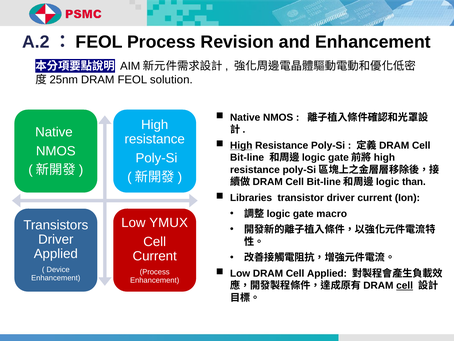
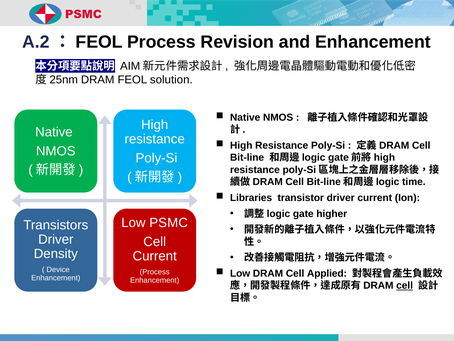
High underline: present -> none (241, 145)
than: than -> time (414, 182)
macro: macro -> higher (332, 213)
YMUX: YMUX -> PSMC (169, 223)
Applied: Applied -> Density (56, 253)
